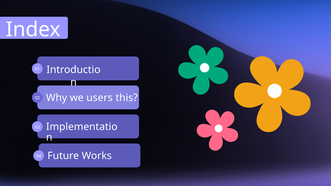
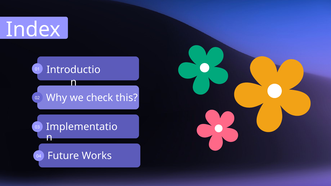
users: users -> check (100, 98)
